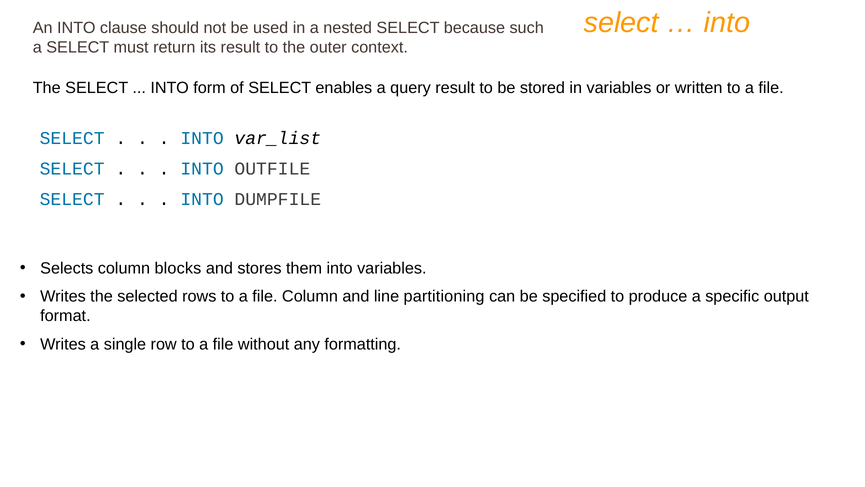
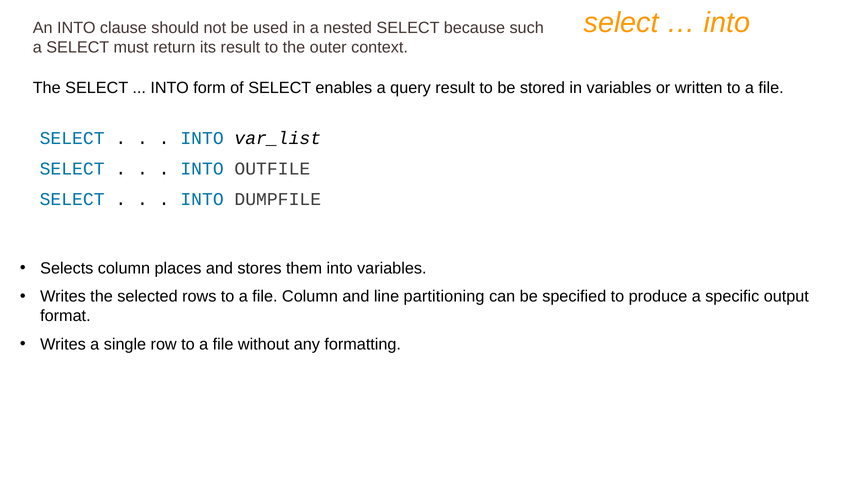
blocks: blocks -> places (178, 268)
